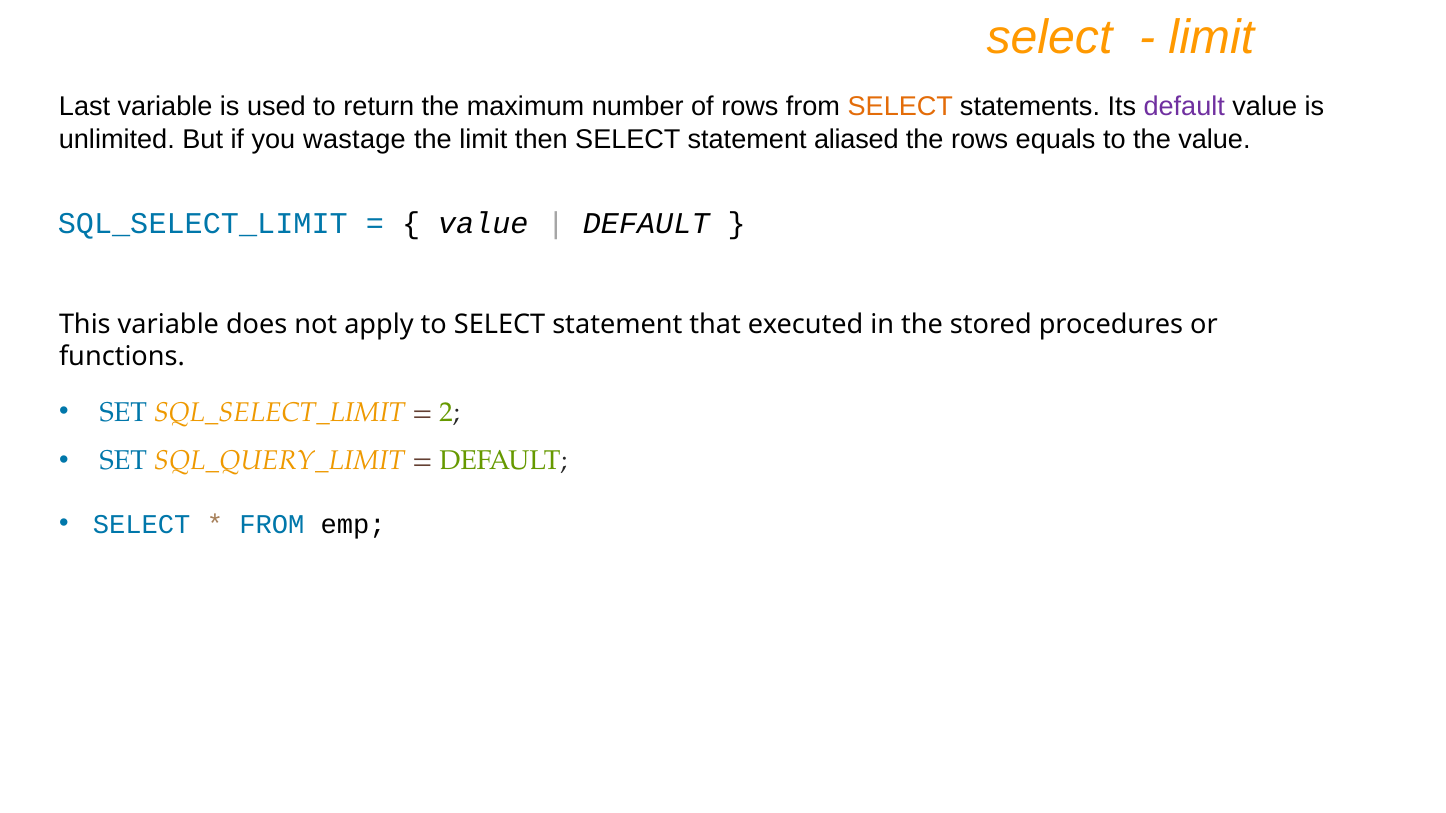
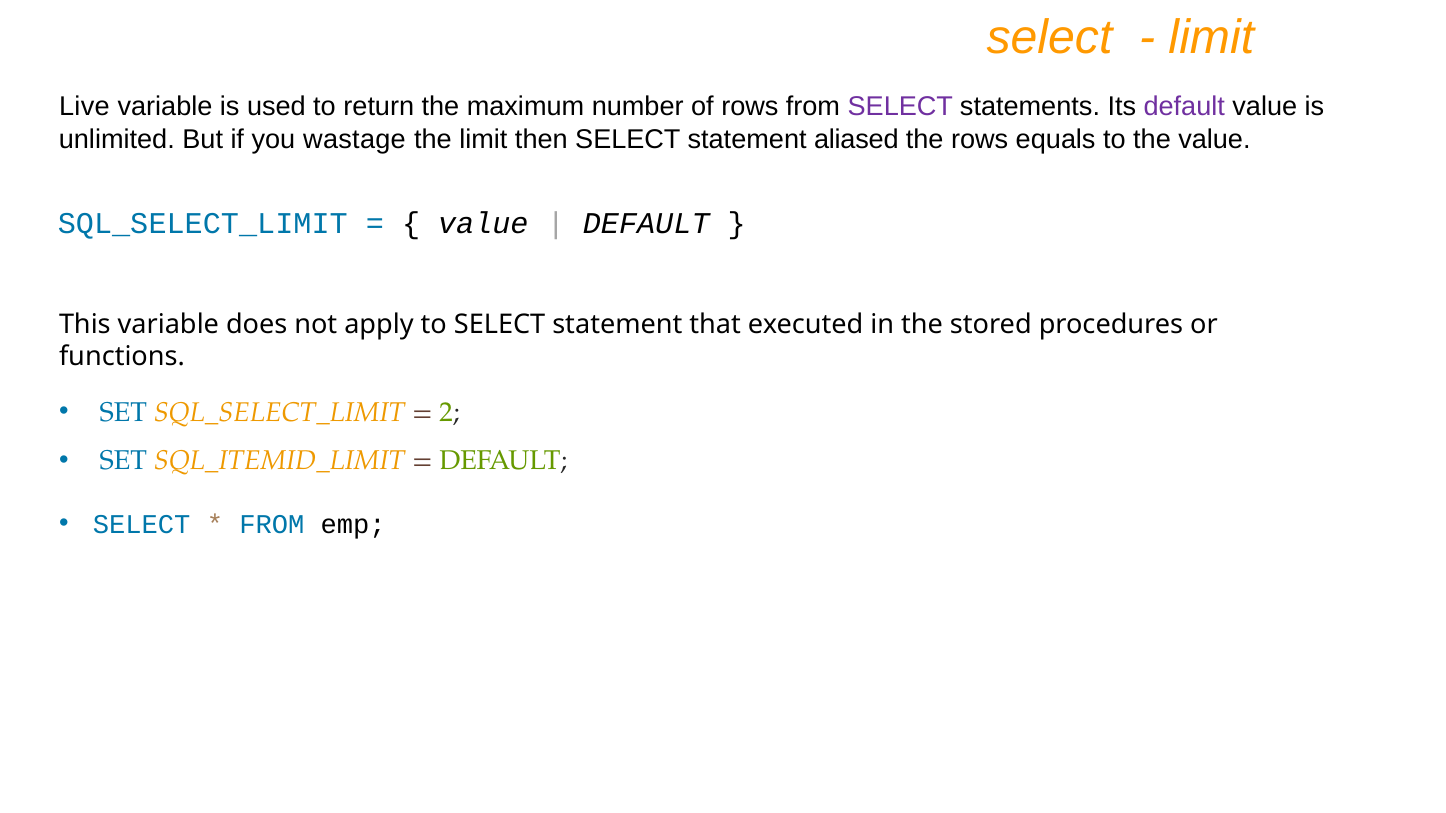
Last: Last -> Live (84, 107)
SELECT colour: orange -> purple (900, 107)
SQL_QUERY_LIMIT: SQL_QUERY_LIMIT -> SQL_ITEMID_LIMIT (279, 461)
